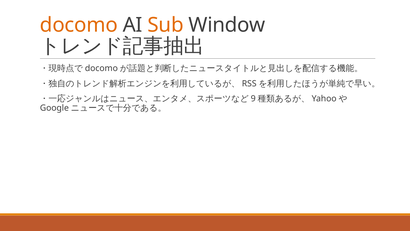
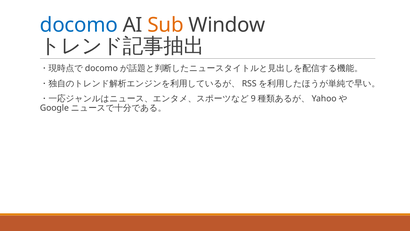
docomo colour: orange -> blue (79, 25)
